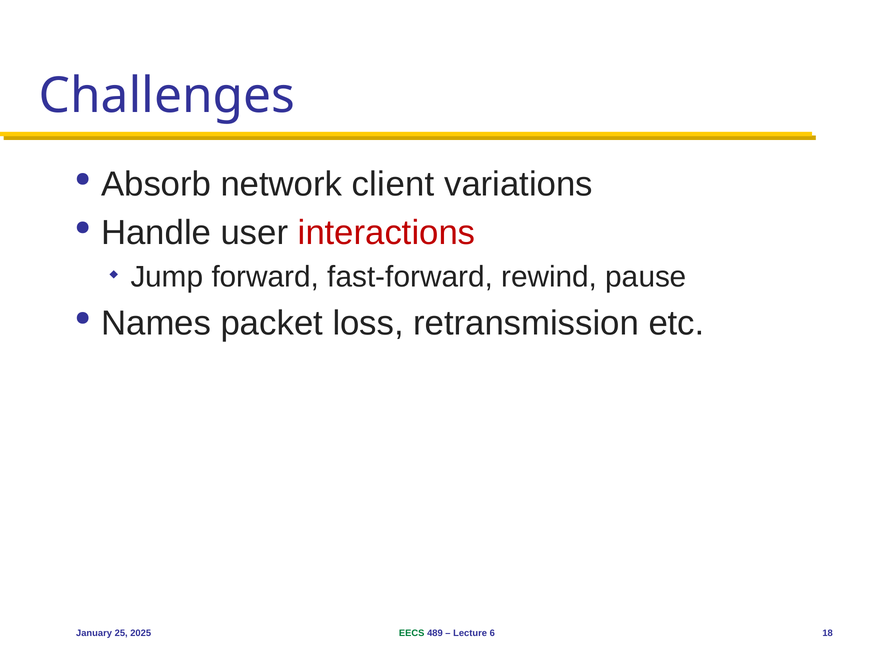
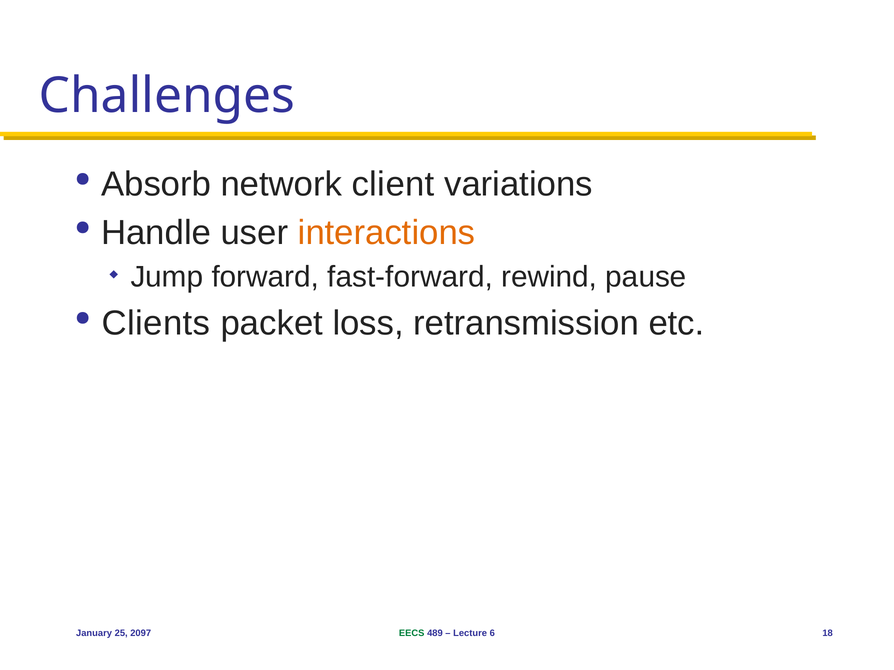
interactions colour: red -> orange (387, 233)
Names: Names -> Clients (156, 323)
2025: 2025 -> 2097 (141, 634)
